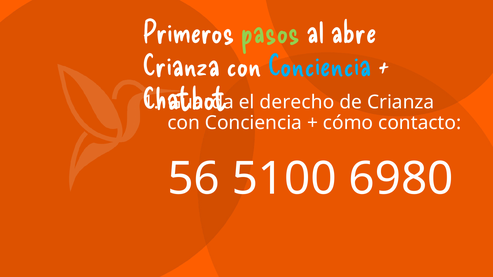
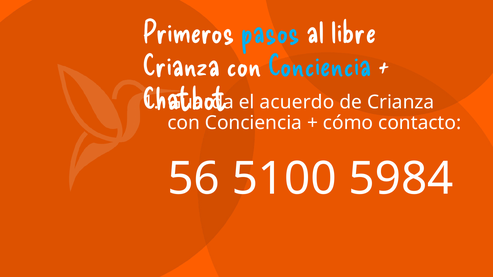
pasos colour: light green -> light blue (270, 33)
abre: abre -> libre (354, 33)
derecho: derecho -> acuerdo (297, 102)
6980: 6980 -> 5984 (401, 179)
